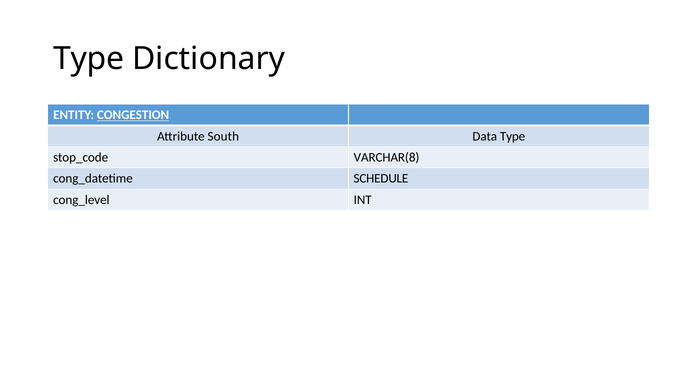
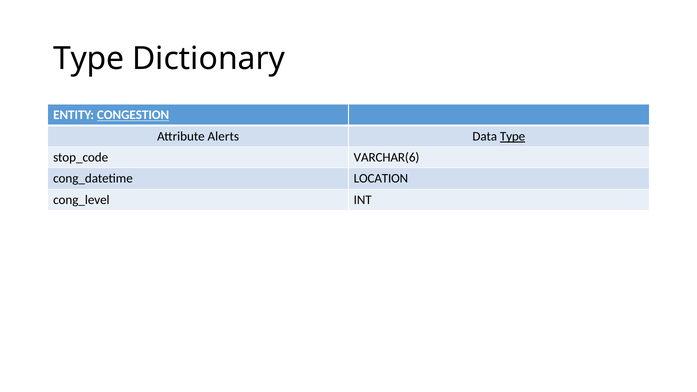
South: South -> Alerts (223, 136)
Type underline: none -> present (513, 136)
VARCHAR(8: VARCHAR(8 -> VARCHAR(6 (387, 158)
SCHEDULE: SCHEDULE -> LOCATION (381, 179)
